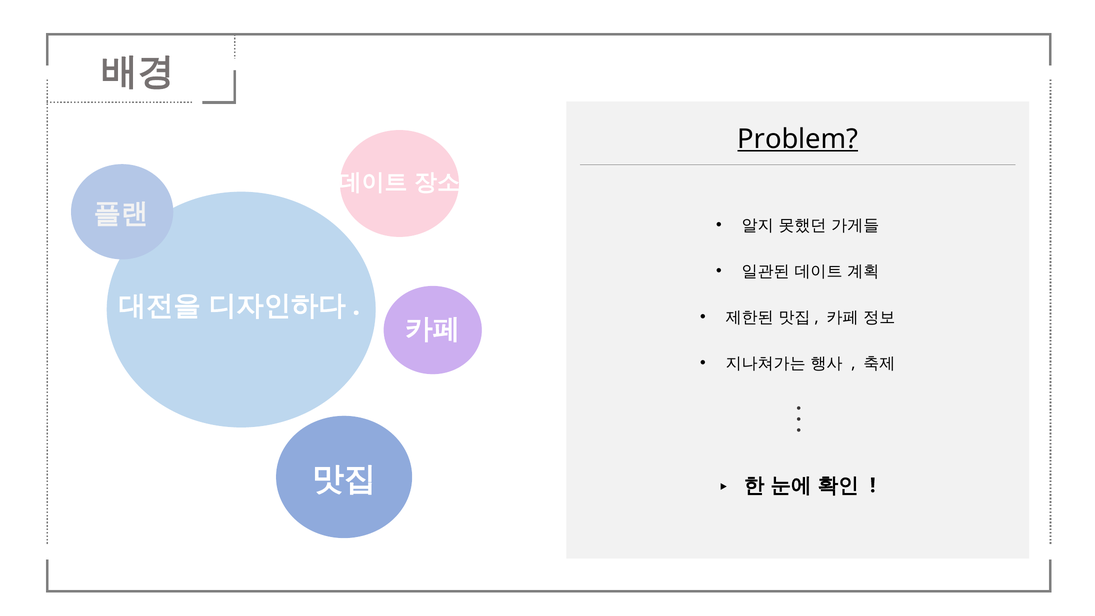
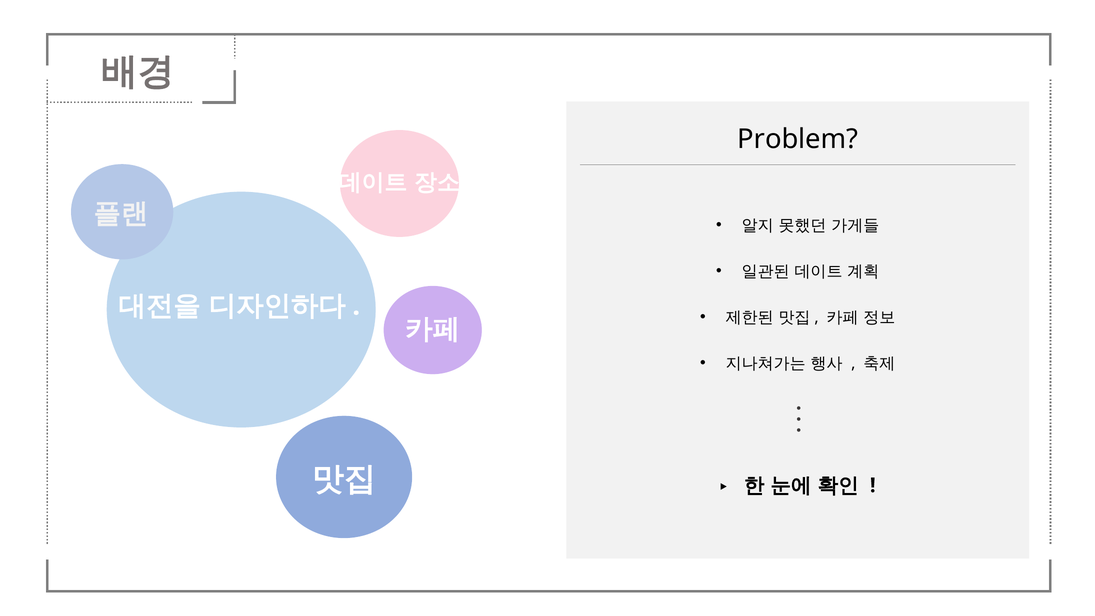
Problem underline: present -> none (798, 139)
